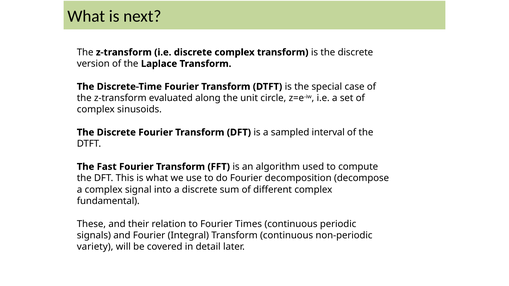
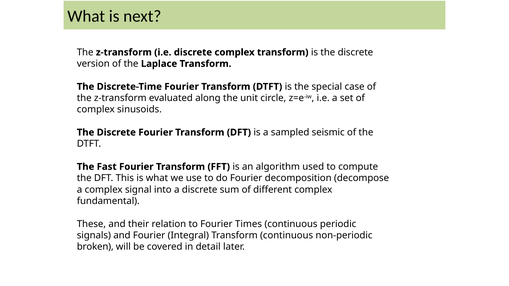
interval: interval -> seismic (328, 133)
variety: variety -> broken (95, 247)
